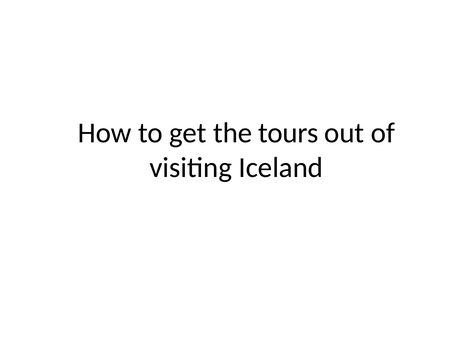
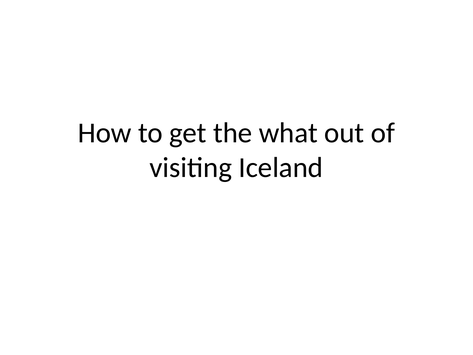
tours: tours -> what (288, 133)
